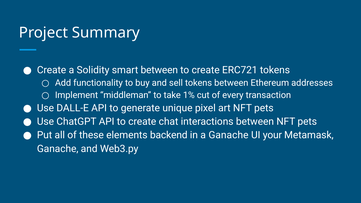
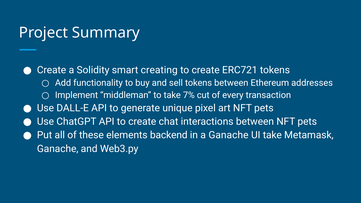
smart between: between -> creating (159, 70)
1%: 1% -> 7% (189, 95)
UI your: your -> take (272, 135)
